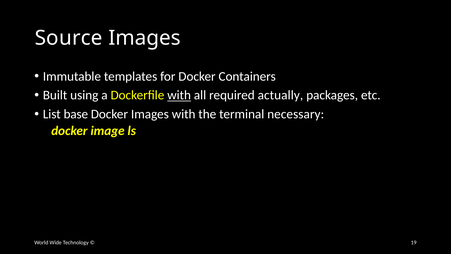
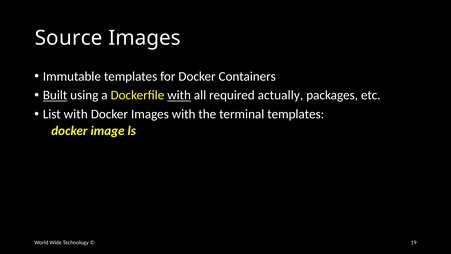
Built underline: none -> present (55, 95)
List base: base -> with (76, 114)
terminal necessary: necessary -> templates (296, 114)
